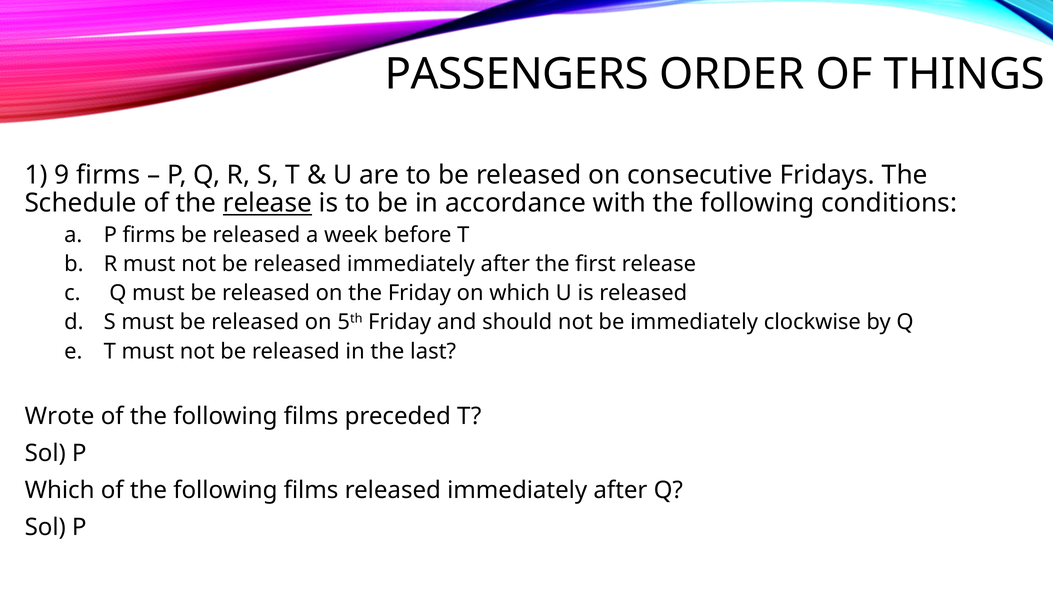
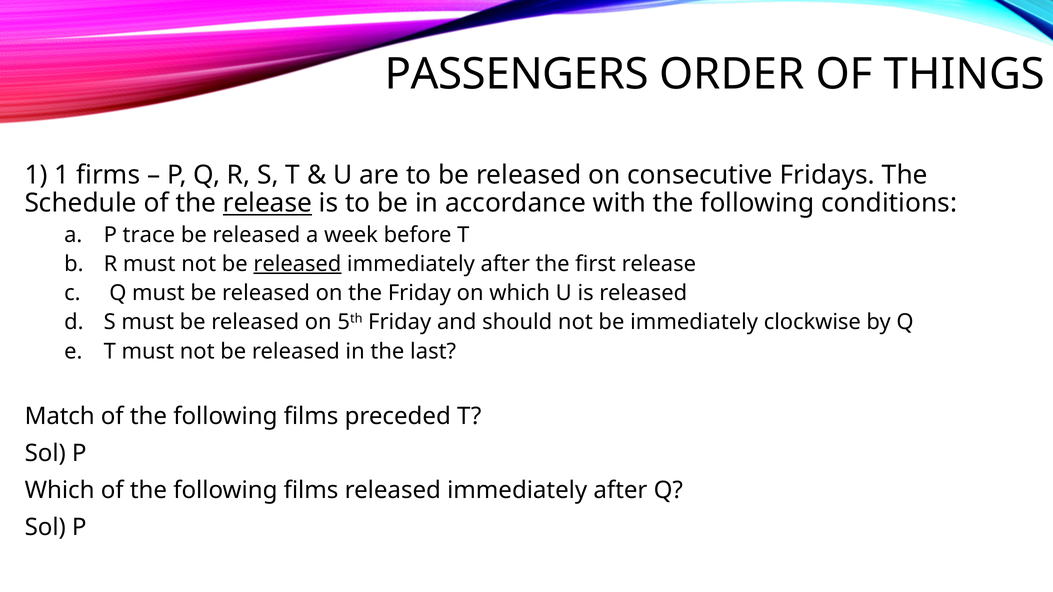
1 9: 9 -> 1 (62, 175)
P firms: firms -> trace (149, 235)
released underline: none -> present (297, 264)
Wrote: Wrote -> Match (60, 417)
